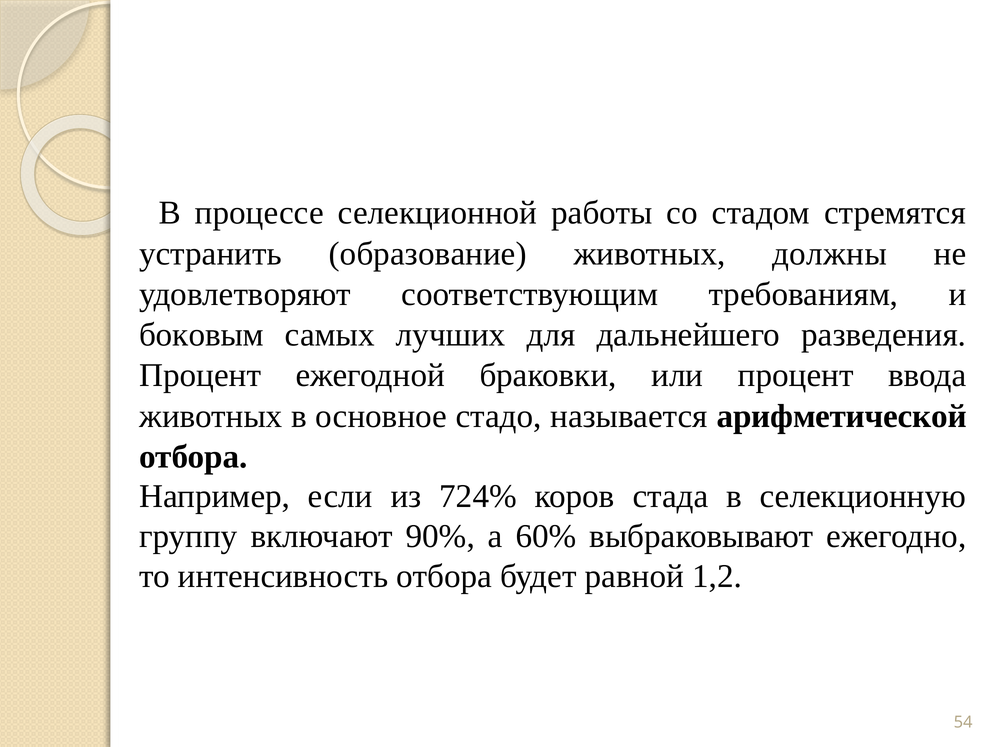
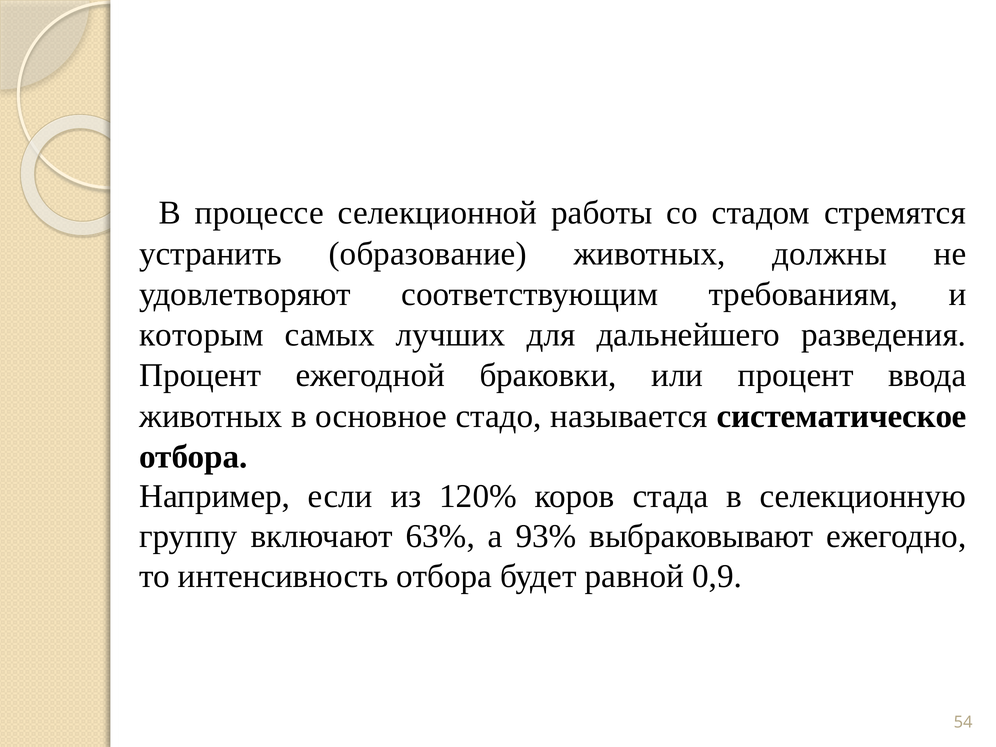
боковым: боковым -> которым (201, 335)
арифметической: арифметической -> систематическое (842, 416)
724%: 724% -> 120% (478, 497)
90%: 90% -> 63% (440, 536)
60%: 60% -> 93% (546, 536)
1,2: 1,2 -> 0,9 (717, 576)
